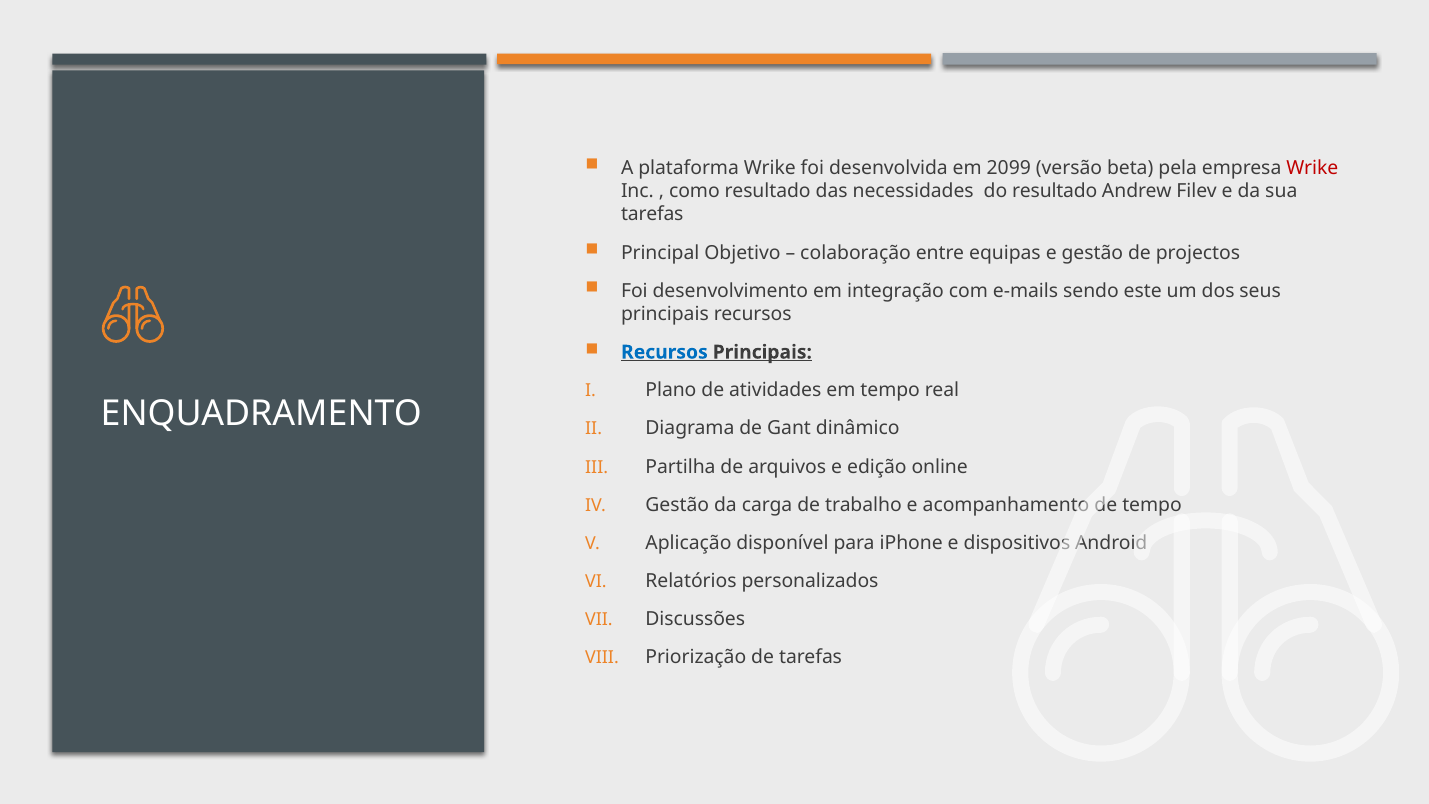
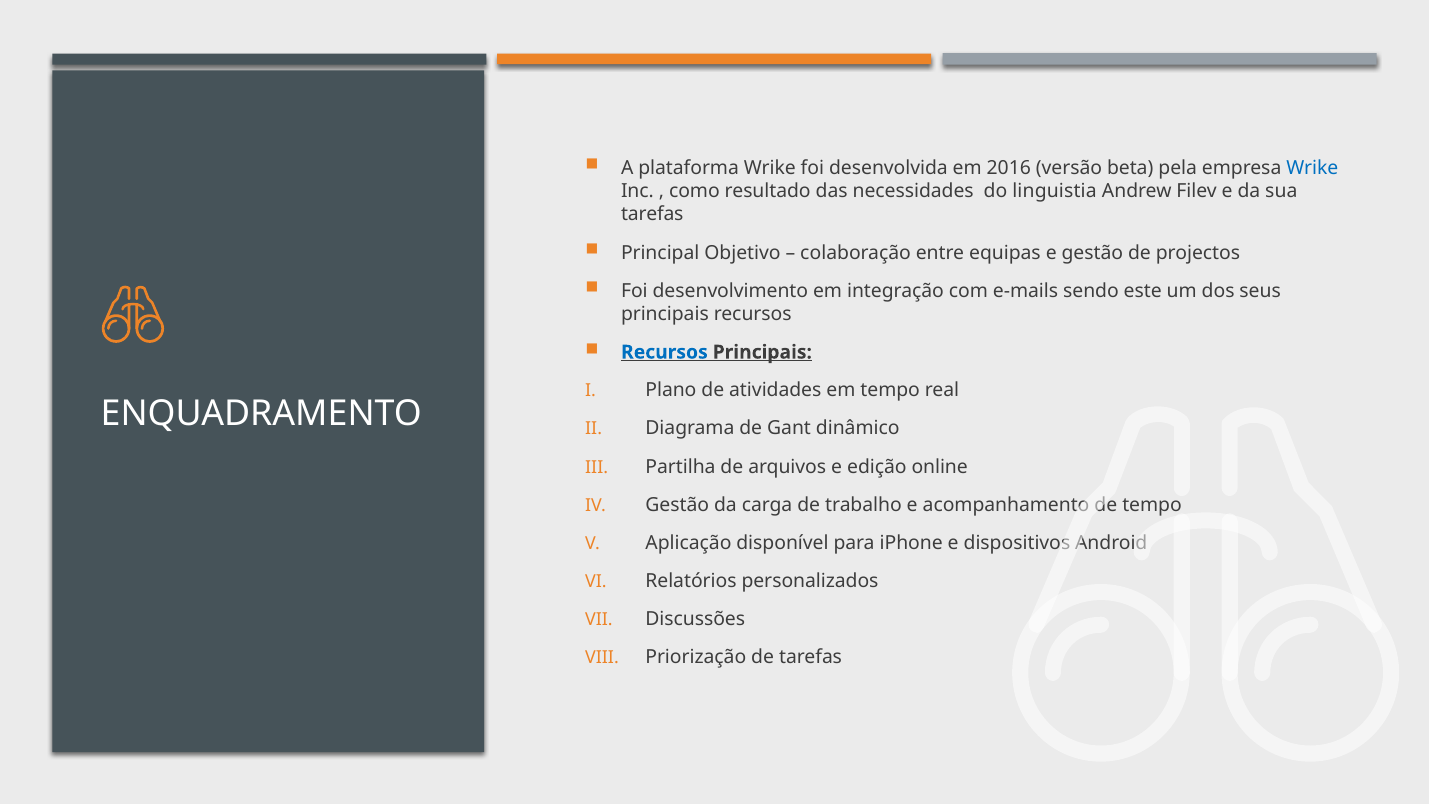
2099: 2099 -> 2016 (1009, 168)
Wrike colour: red -> blue (1312, 168)
do resultado: resultado -> linguistia (1055, 191)
